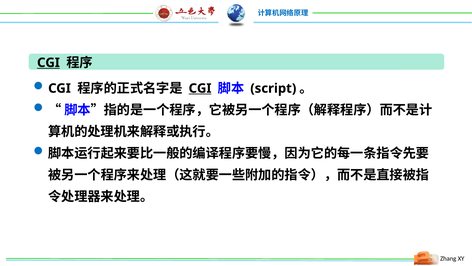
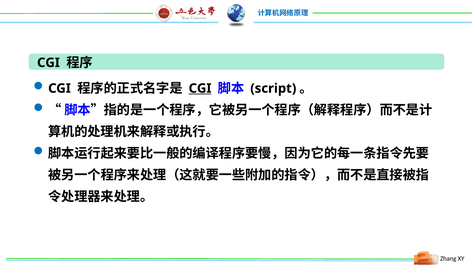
CGI underline: present -> none (48, 63)
